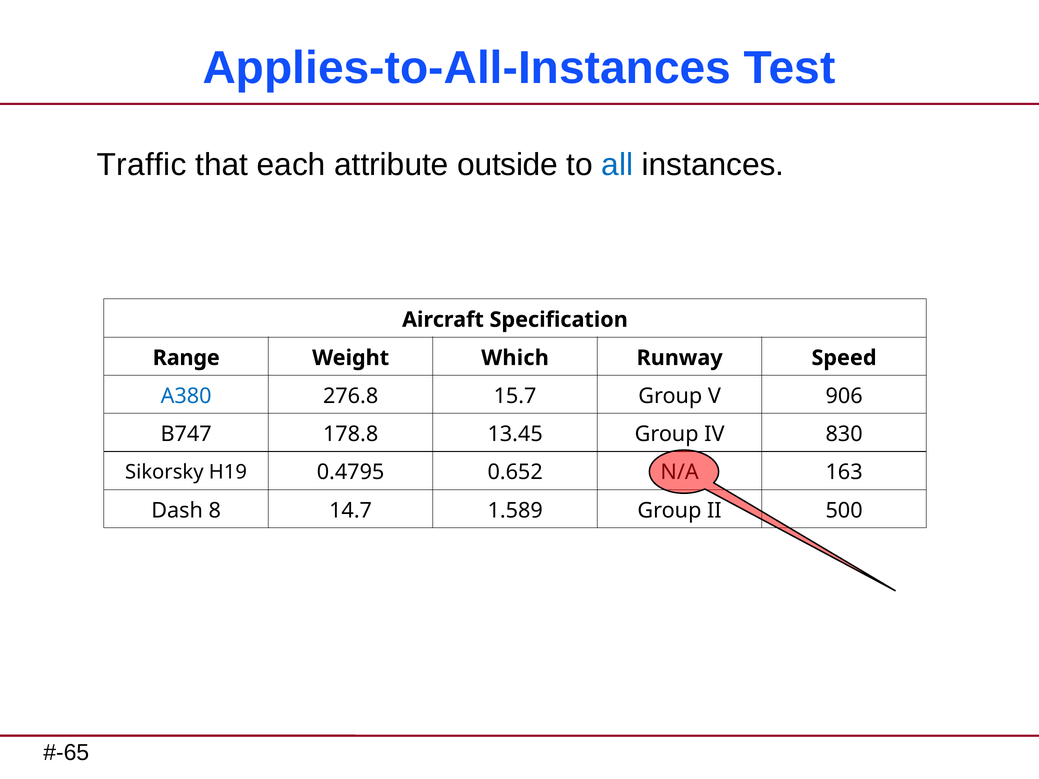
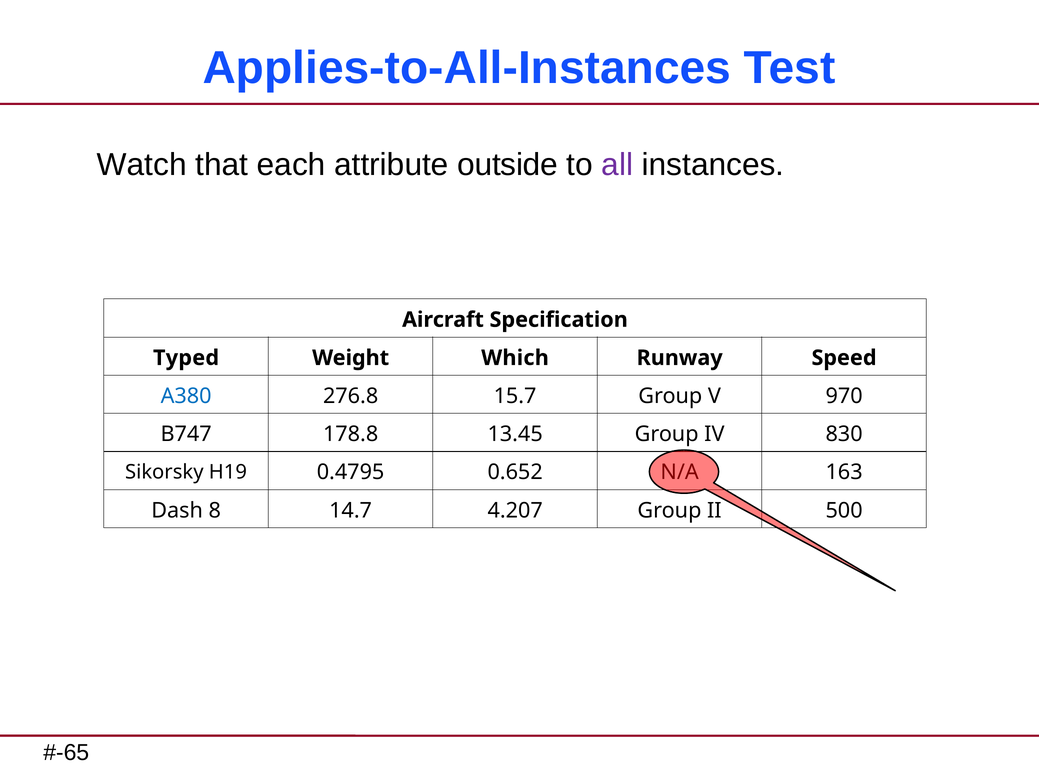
Traffic: Traffic -> Watch (142, 165)
all colour: blue -> purple (617, 165)
Range: Range -> Typed (186, 358)
906: 906 -> 970 (844, 396)
1.589: 1.589 -> 4.207 (515, 511)
